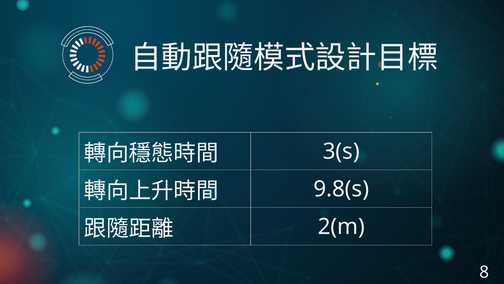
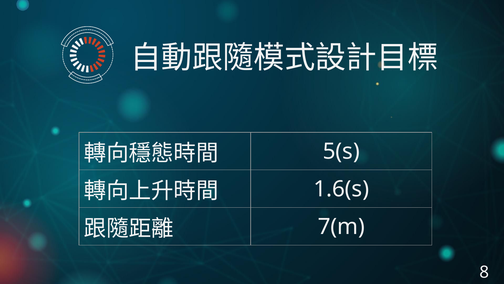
3(s: 3(s -> 5(s (341, 151)
9.8(s: 9.8(s -> 1.6(s (341, 189)
2(m: 2(m -> 7(m (341, 226)
